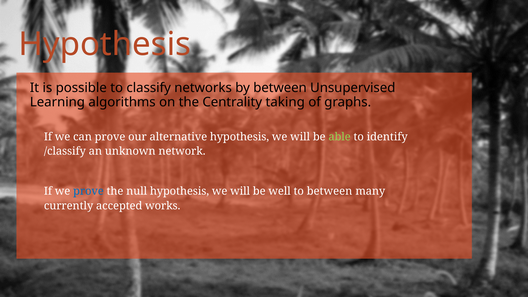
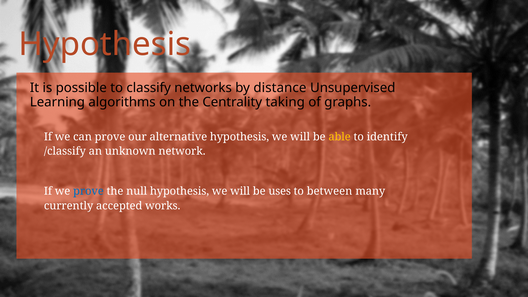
by between: between -> distance (280, 88)
able colour: light green -> yellow (340, 137)
well: well -> uses (280, 191)
